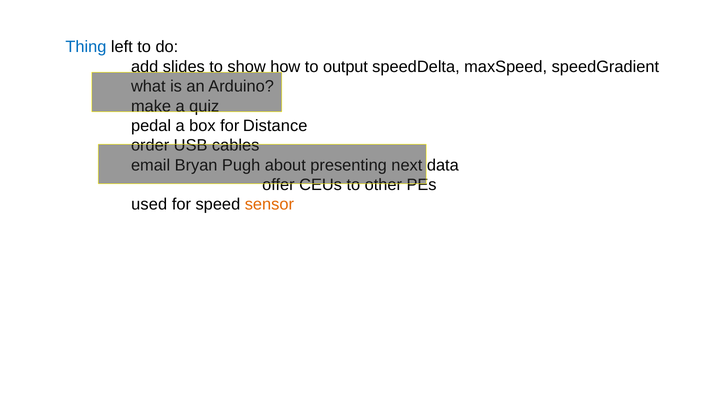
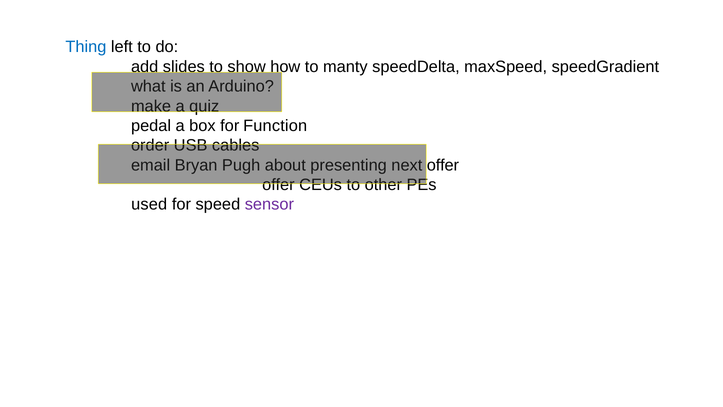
output: output -> manty (345, 67)
Distance: Distance -> Function (275, 126)
data: data -> offer (443, 165)
sensor colour: orange -> purple (269, 204)
